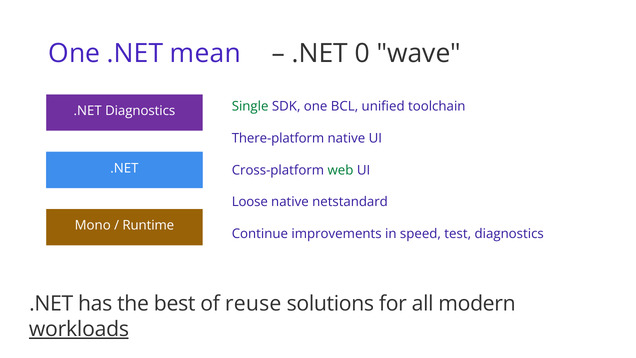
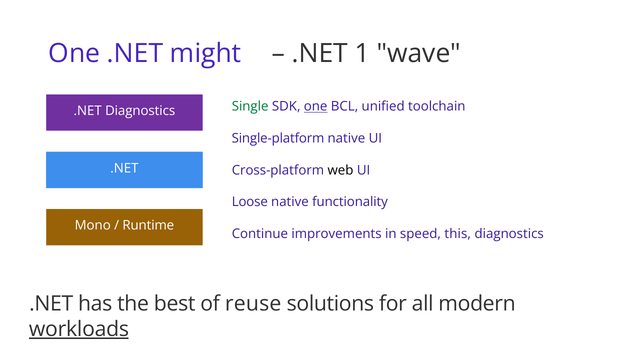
mean: mean -> might (206, 53)
0: 0 -> 1 (362, 53)
one underline: none -> present (316, 106)
There-platform: There-platform -> Single-platform (278, 138)
web colour: green -> black (340, 170)
netstandard: netstandard -> functionality (350, 202)
test: test -> this (458, 234)
